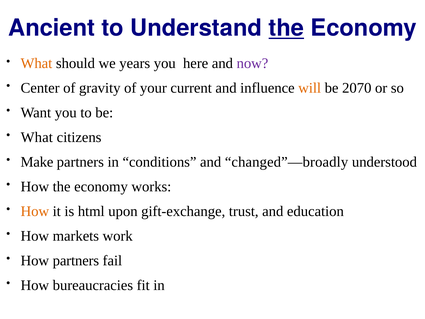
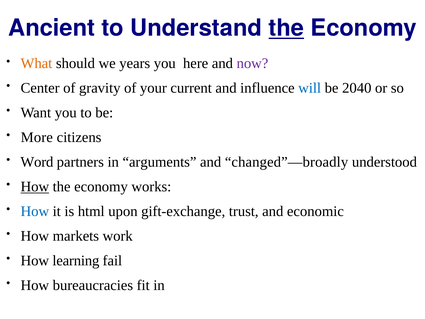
will colour: orange -> blue (310, 88)
2070: 2070 -> 2040 (357, 88)
What: What -> More (37, 137)
Make: Make -> Word (37, 162)
conditions: conditions -> arguments (159, 162)
How underline: none -> present (35, 187)
How colour: orange -> blue (35, 211)
education: education -> economic (315, 211)
How partners: partners -> learning (76, 260)
